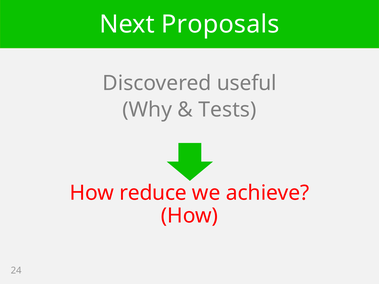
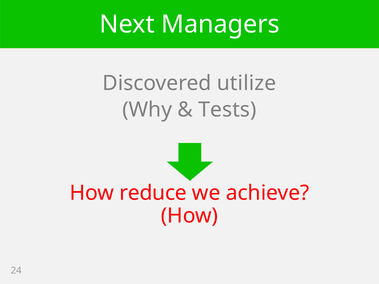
Proposals: Proposals -> Managers (220, 24)
useful: useful -> utilize (247, 83)
